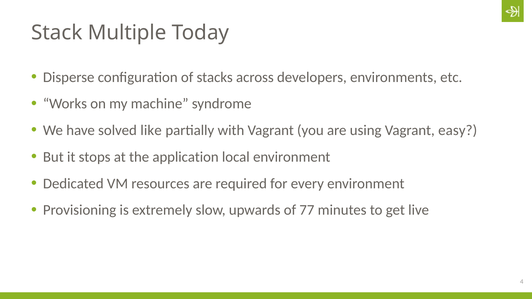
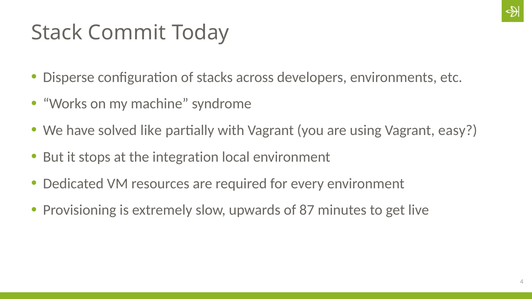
Multiple: Multiple -> Commit (127, 33)
application: application -> integration (186, 157)
77: 77 -> 87 (307, 210)
